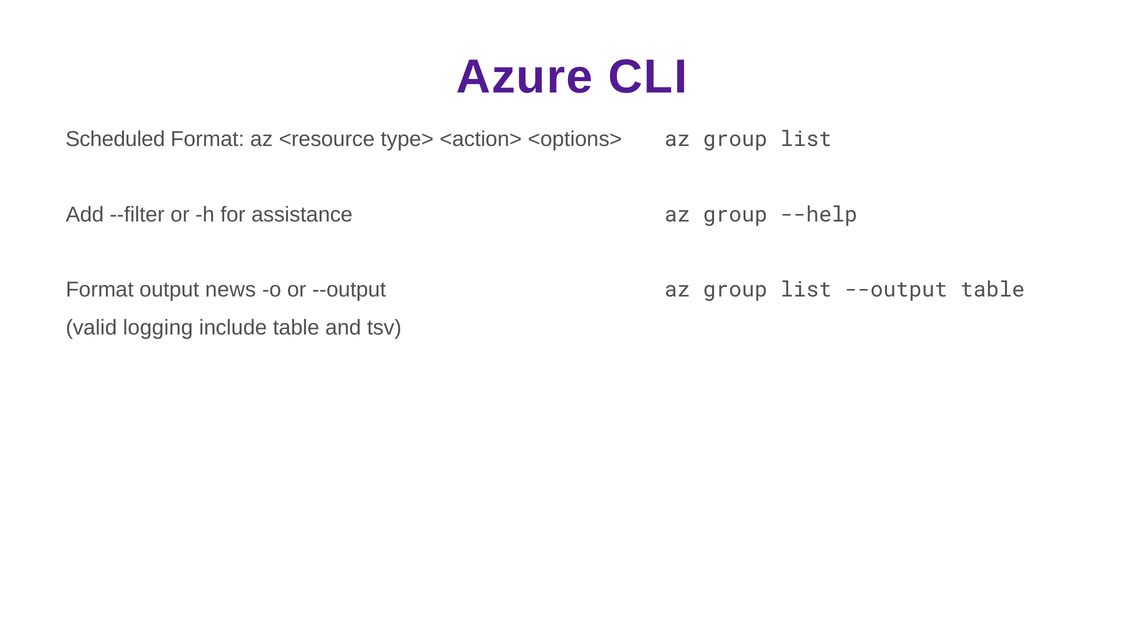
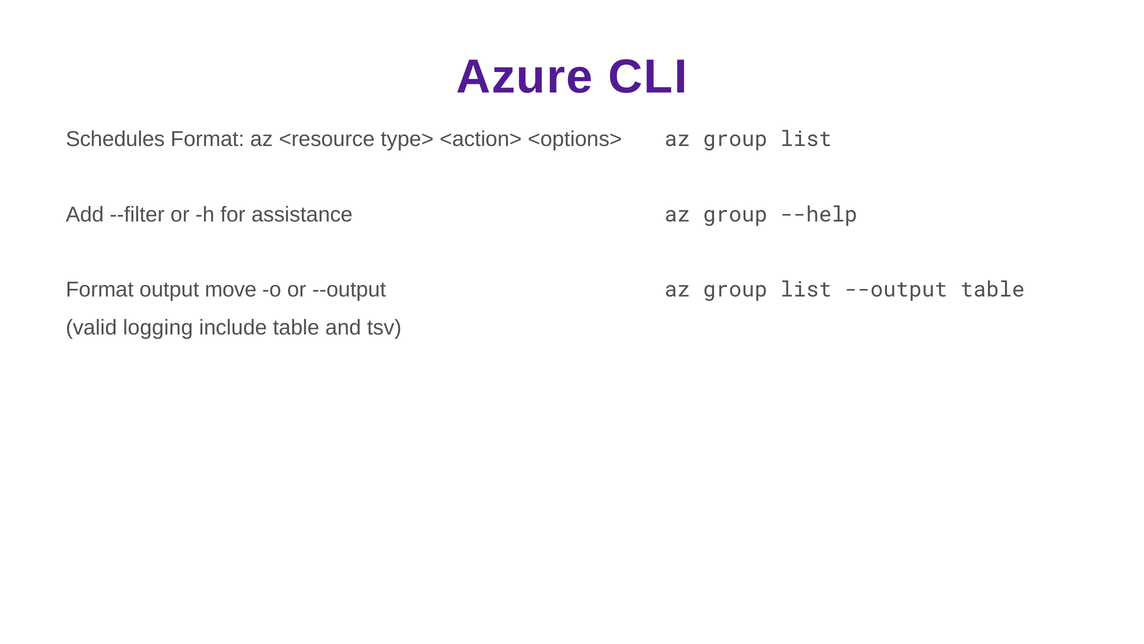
Scheduled: Scheduled -> Schedules (115, 139)
news: news -> move (231, 290)
